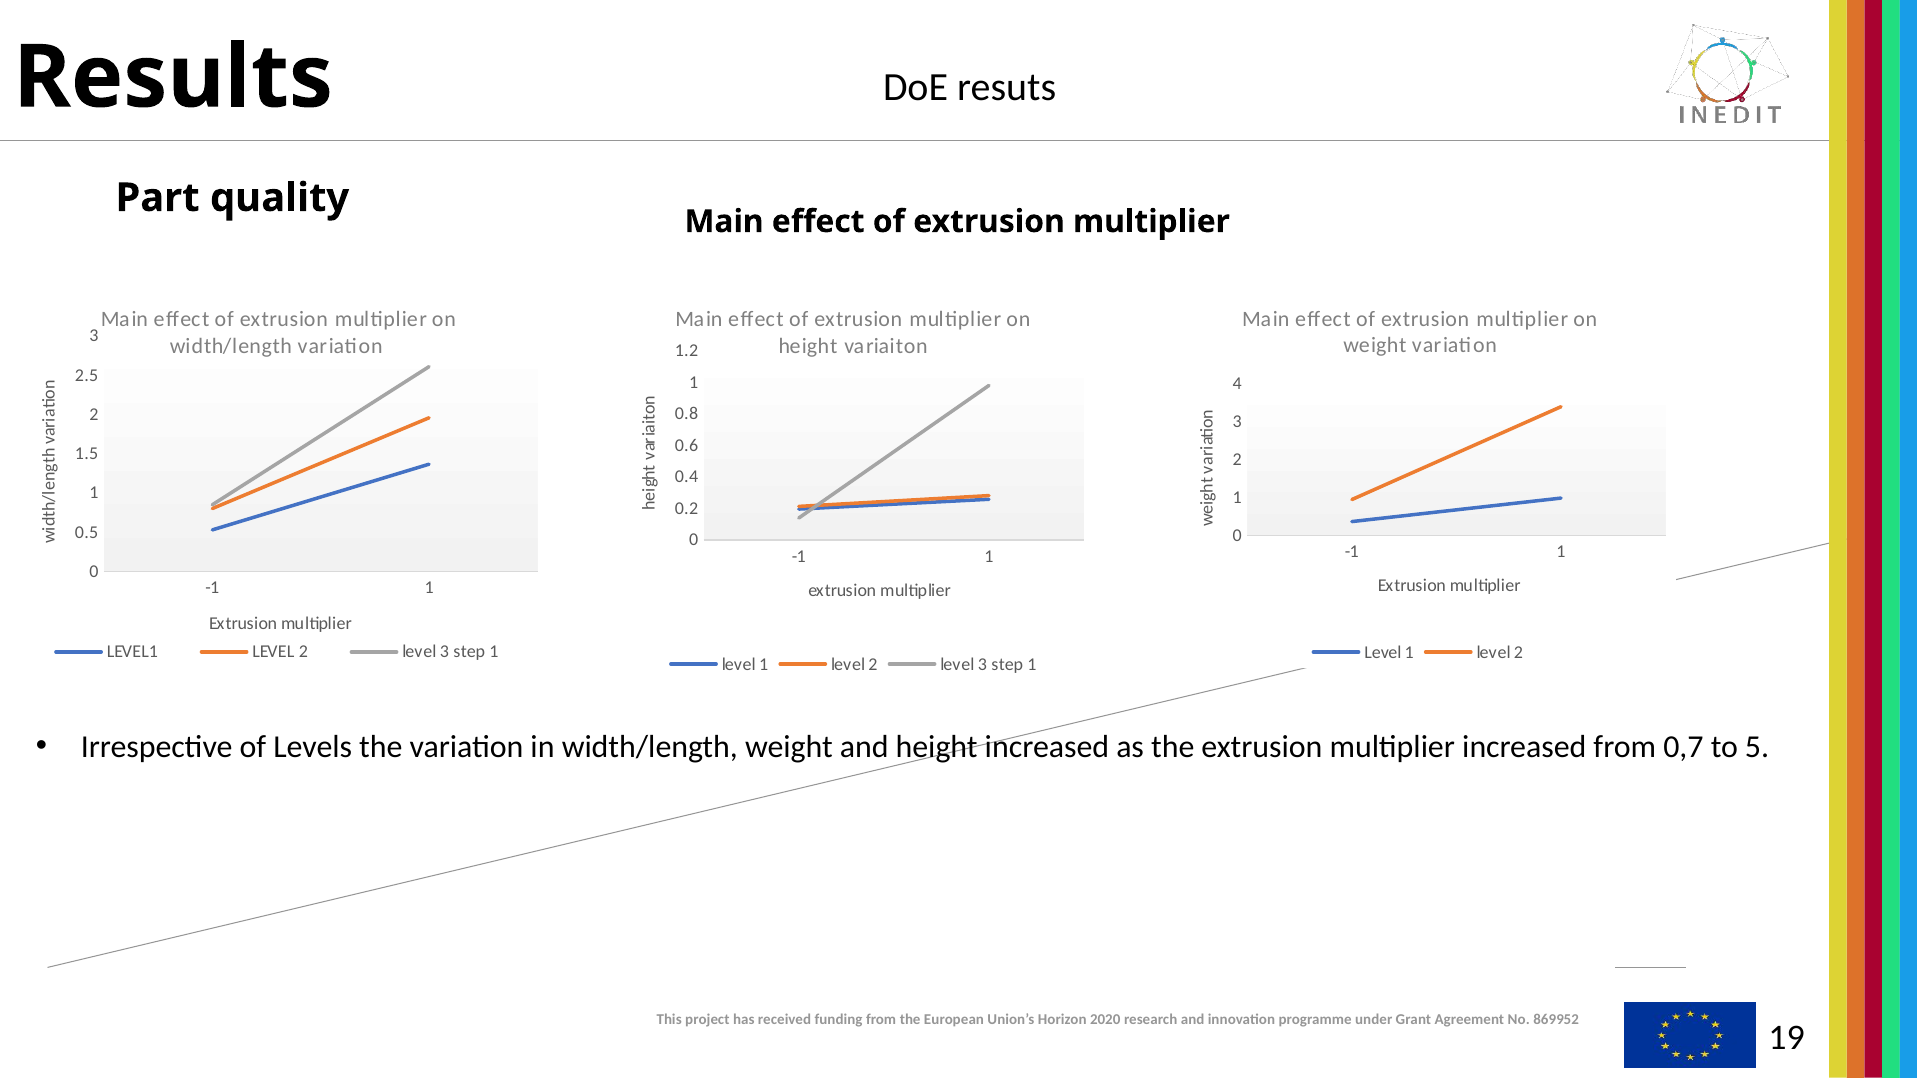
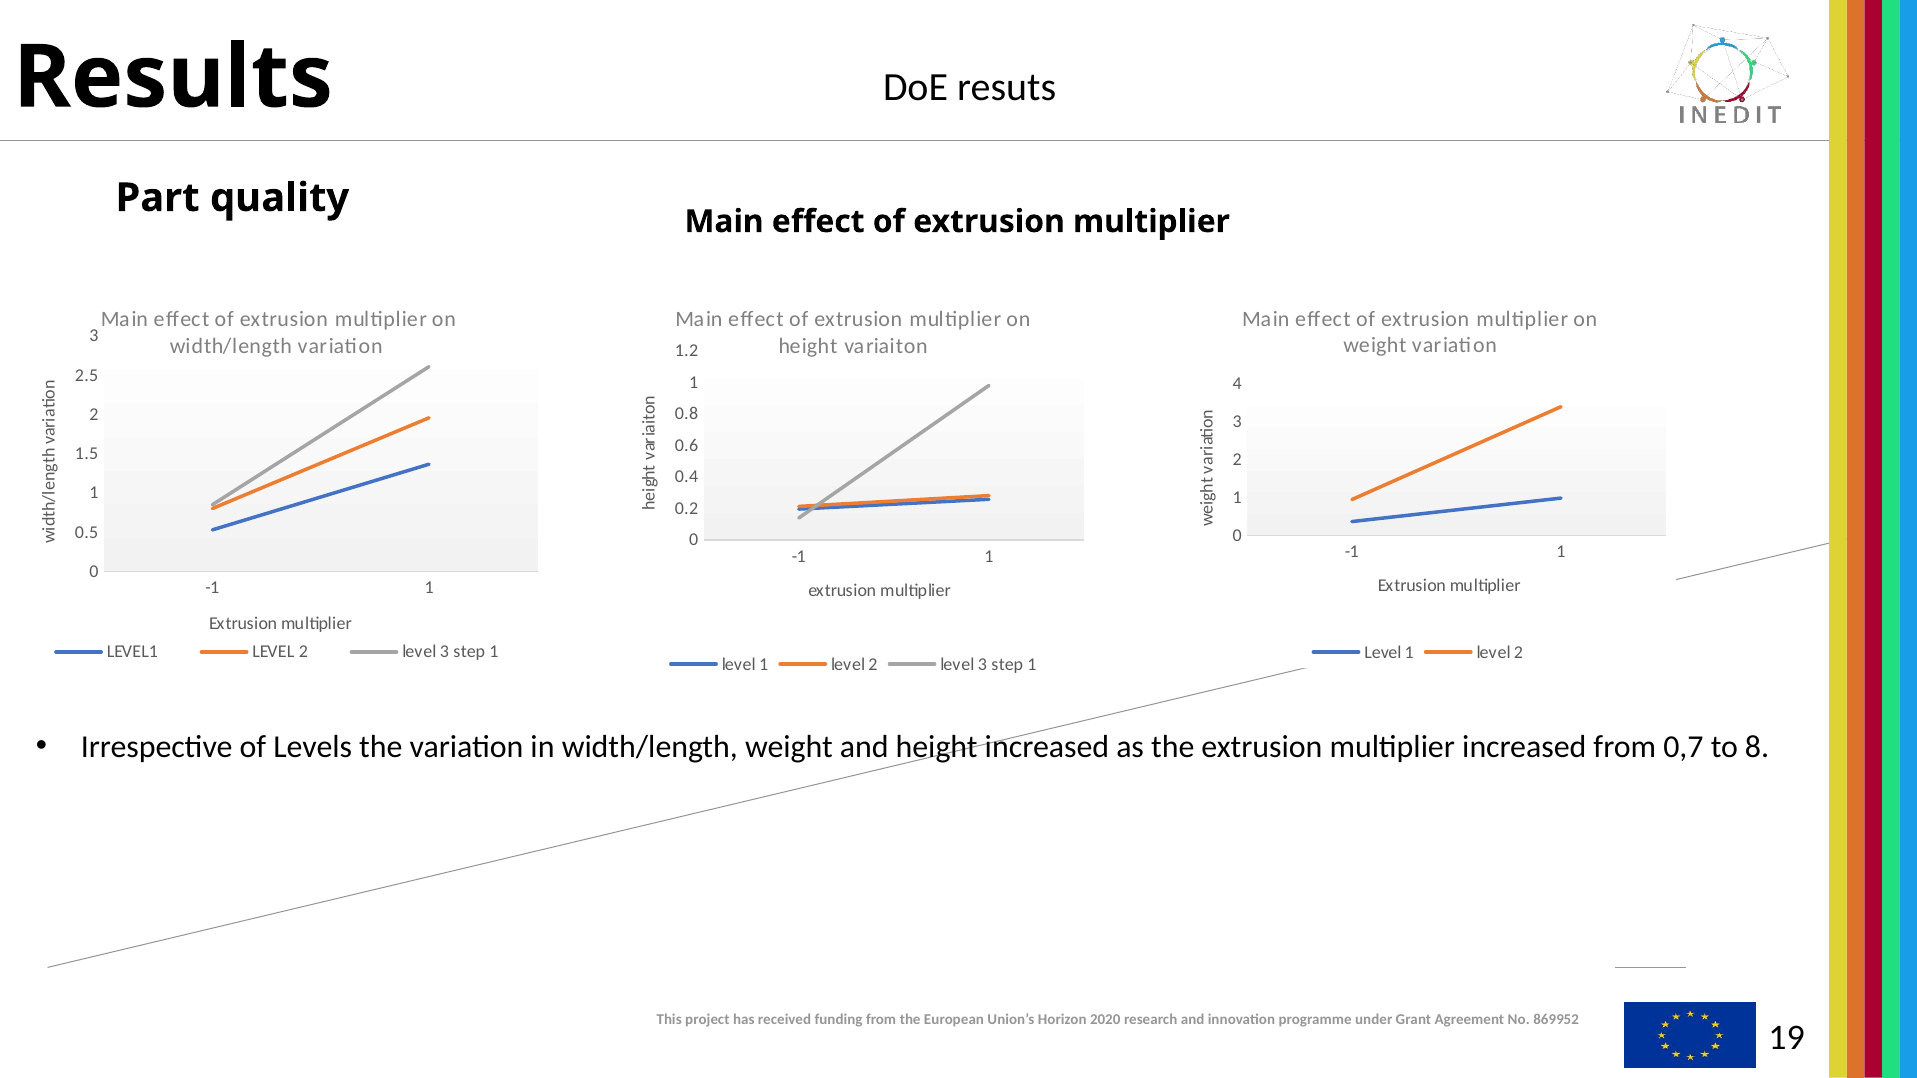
5: 5 -> 8 (1757, 747)
